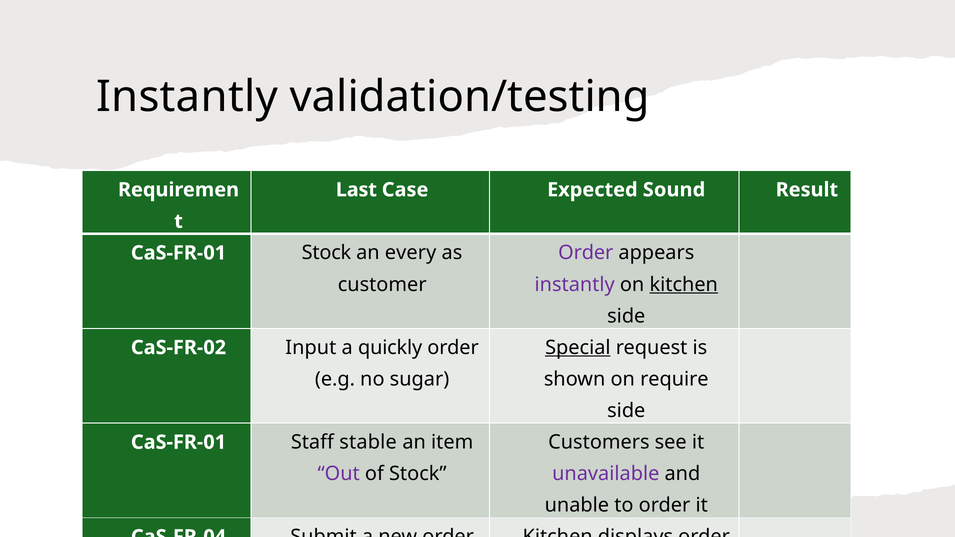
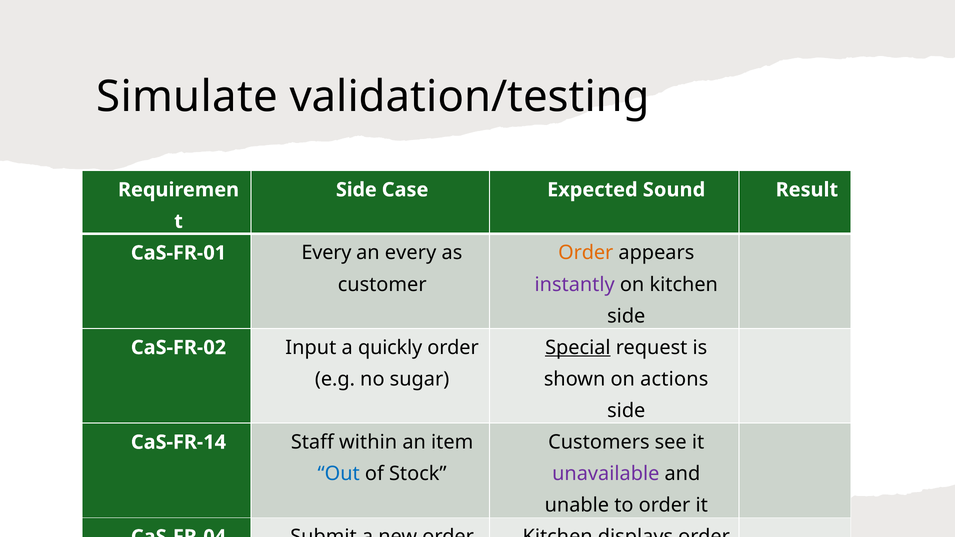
Instantly: Instantly -> Simulate (187, 97)
Last: Last -> Side (356, 190)
Order colour: purple -> orange (586, 253)
CaS-FR-01 Stock: Stock -> Every (326, 253)
kitchen underline: present -> none (684, 285)
require: require -> actions (674, 379)
CaS-FR-01: CaS-FR-01 -> CaS-FR-14 (178, 442)
stable: stable -> within (368, 442)
Out colour: purple -> blue (339, 474)
